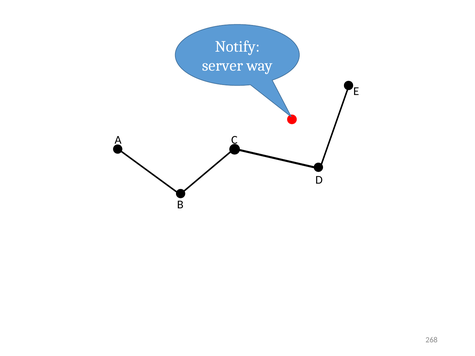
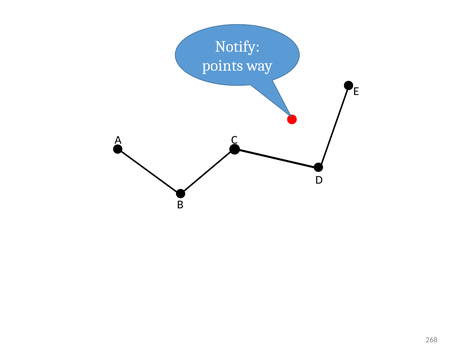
server: server -> points (223, 66)
